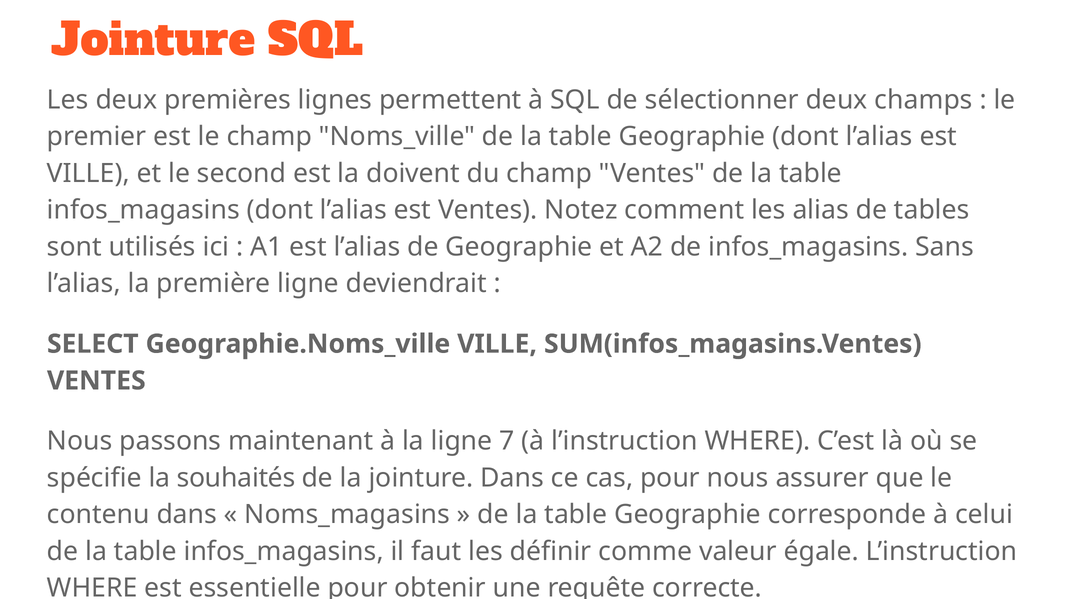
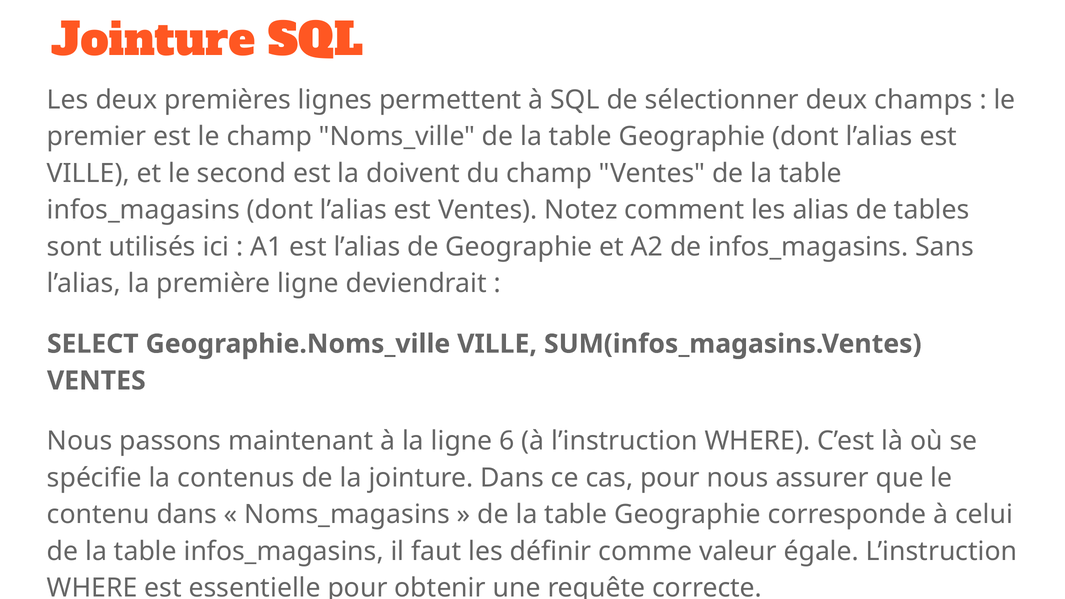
7: 7 -> 6 (507, 441)
souhaités: souhaités -> contenus (236, 478)
